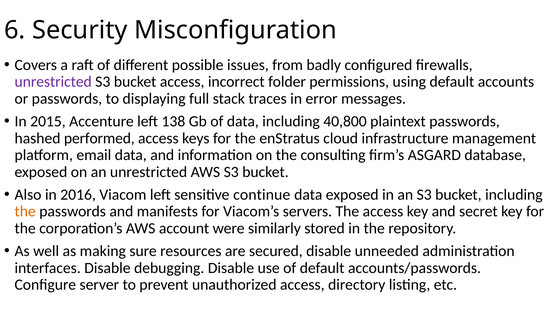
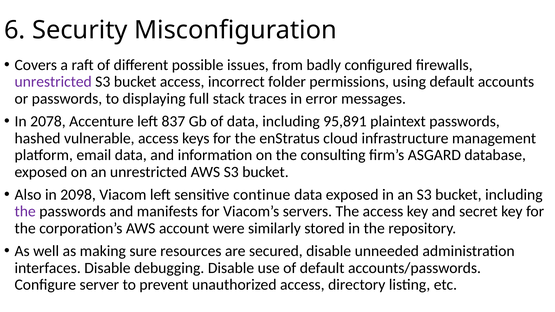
2015: 2015 -> 2078 (48, 121)
138: 138 -> 837 (173, 121)
40,800: 40,800 -> 95,891 (345, 121)
performed: performed -> vulnerable (99, 138)
2016: 2016 -> 2098 (78, 195)
the colour: orange -> purple (25, 212)
